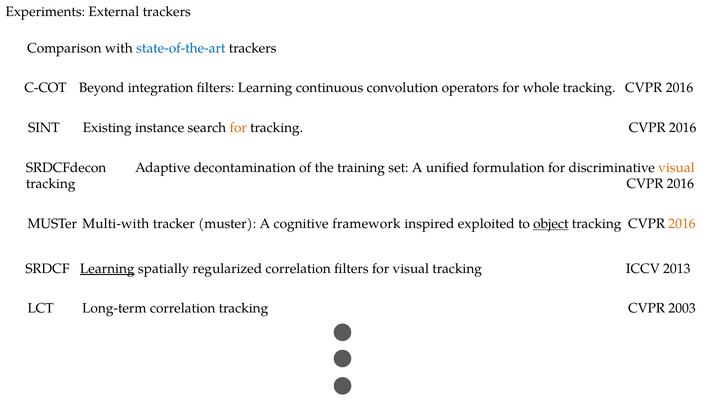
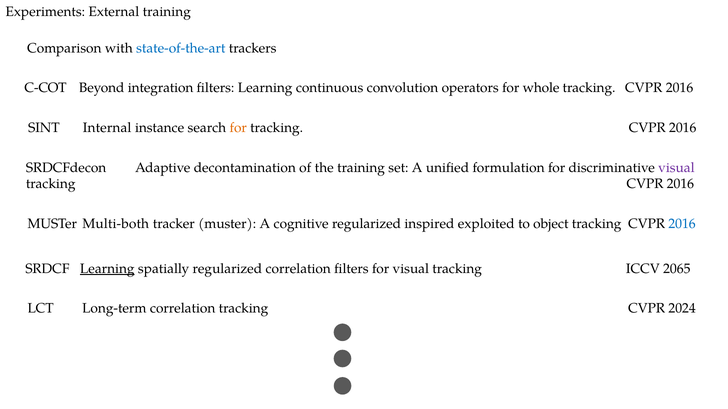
External trackers: trackers -> training (167, 12)
Existing: Existing -> Internal (107, 128)
visual colour: orange -> purple (676, 168)
Multi-with: Multi-with -> Multi-both (116, 224)
cognitive framework: framework -> regularized (367, 224)
object underline: present -> none (551, 224)
2016 colour: orange -> blue (682, 224)
2013: 2013 -> 2065 (677, 269)
2003: 2003 -> 2024 (682, 309)
